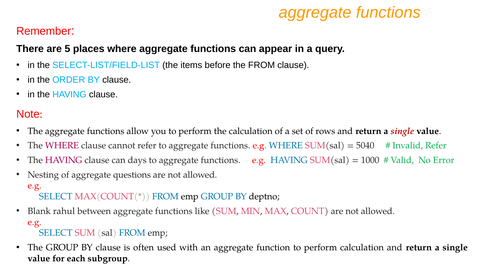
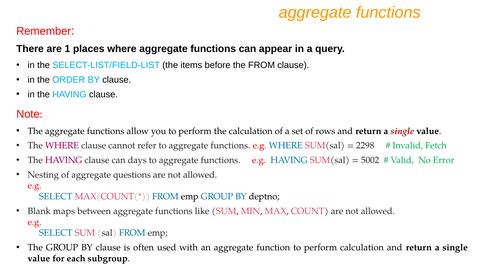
5: 5 -> 1 (67, 49)
5040: 5040 -> 2298 (365, 146)
Invalid Refer: Refer -> Fetch (436, 146)
1000: 1000 -> 5002 (370, 160)
rahul: rahul -> maps (64, 211)
